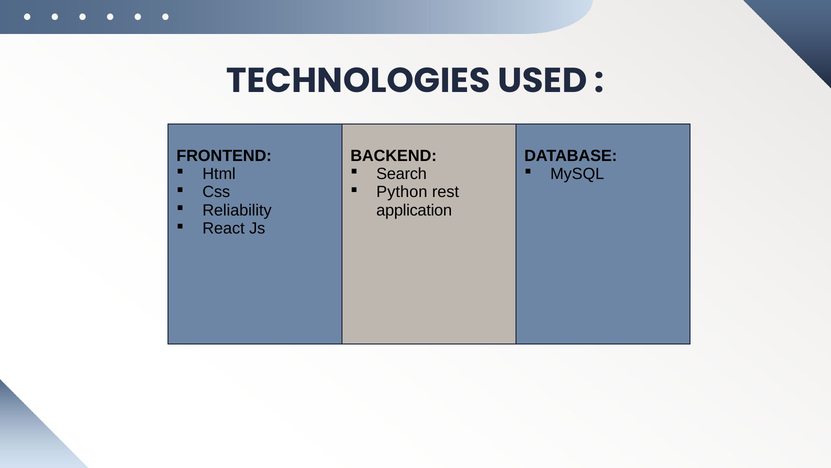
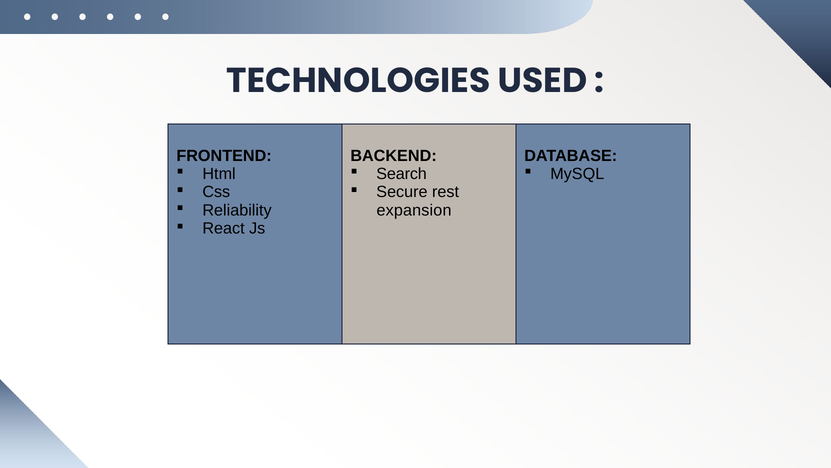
Python: Python -> Secure (402, 192)
application: application -> expansion (414, 210)
